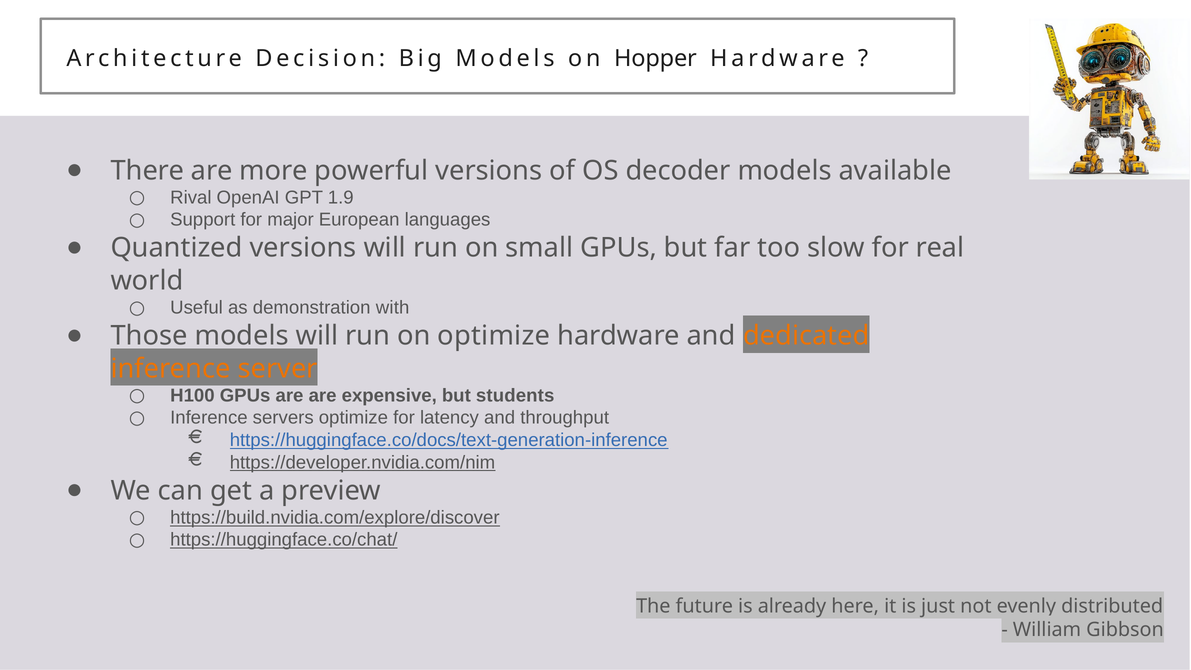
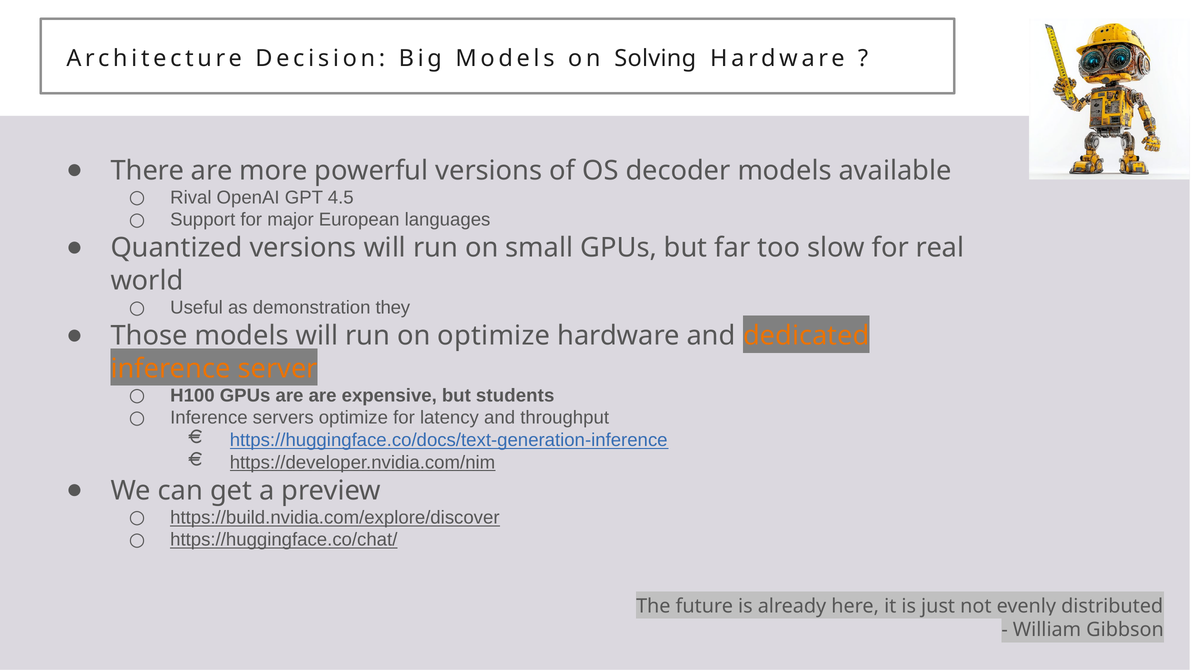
Hopper: Hopper -> Solving (655, 58)
1.9: 1.9 -> 4.5 (341, 197)
with: with -> they (393, 308)
